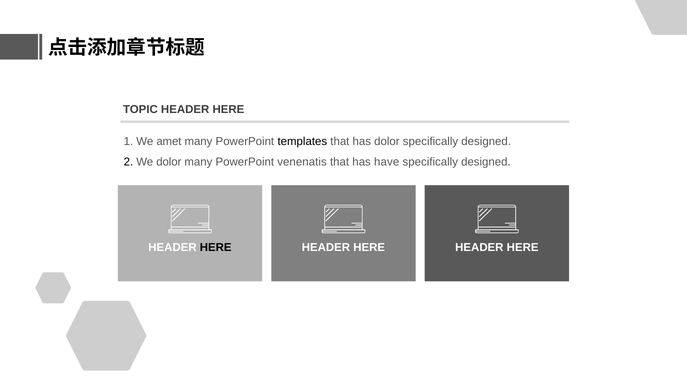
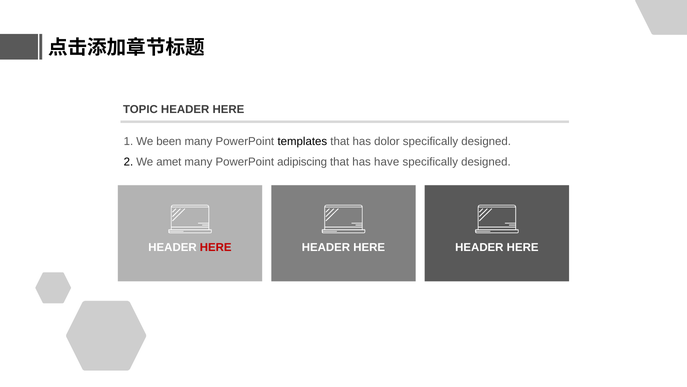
amet: amet -> been (169, 141)
We dolor: dolor -> amet (169, 162)
venenatis: venenatis -> adipiscing (302, 162)
HERE colour: black -> red (216, 247)
